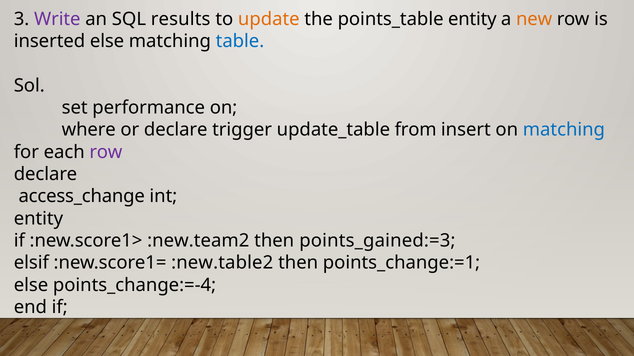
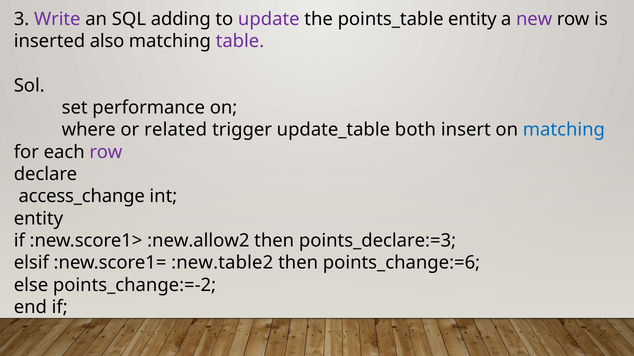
results: results -> adding (181, 19)
update colour: orange -> purple (269, 19)
new colour: orange -> purple (534, 19)
inserted else: else -> also (107, 41)
table colour: blue -> purple (240, 41)
or declare: declare -> related (176, 130)
from: from -> both (415, 130)
:new.team2: :new.team2 -> :new.allow2 (198, 241)
points_gained:=3: points_gained:=3 -> points_declare:=3 (378, 241)
points_change:=1: points_change:=1 -> points_change:=6 (402, 263)
points_change:=-4: points_change:=-4 -> points_change:=-2 (135, 285)
